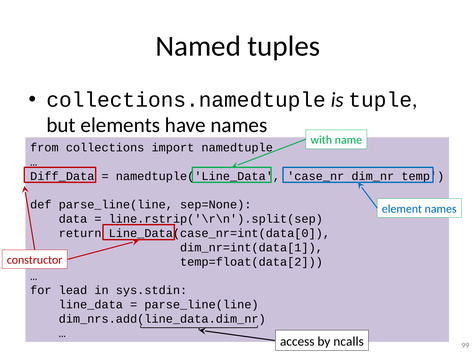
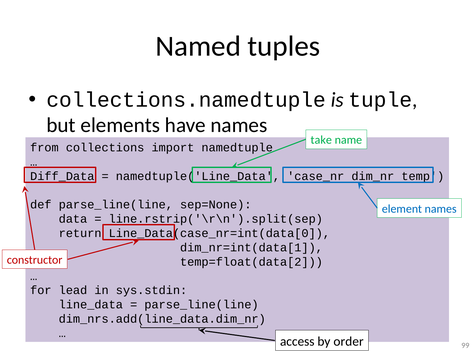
with: with -> take (321, 140)
ncalls: ncalls -> order (349, 341)
